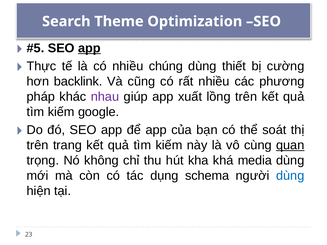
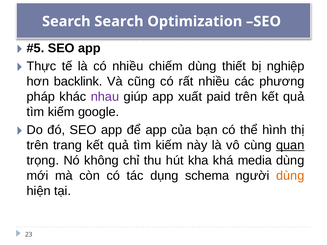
Search Theme: Theme -> Search (119, 21)
app underline: present -> none (89, 48)
chúng: chúng -> chiếm (166, 66)
cường: cường -> nghiệp (286, 66)
lồng: lồng -> paid (219, 97)
soát: soát -> hình (274, 130)
dùng colour: blue -> orange (290, 176)
